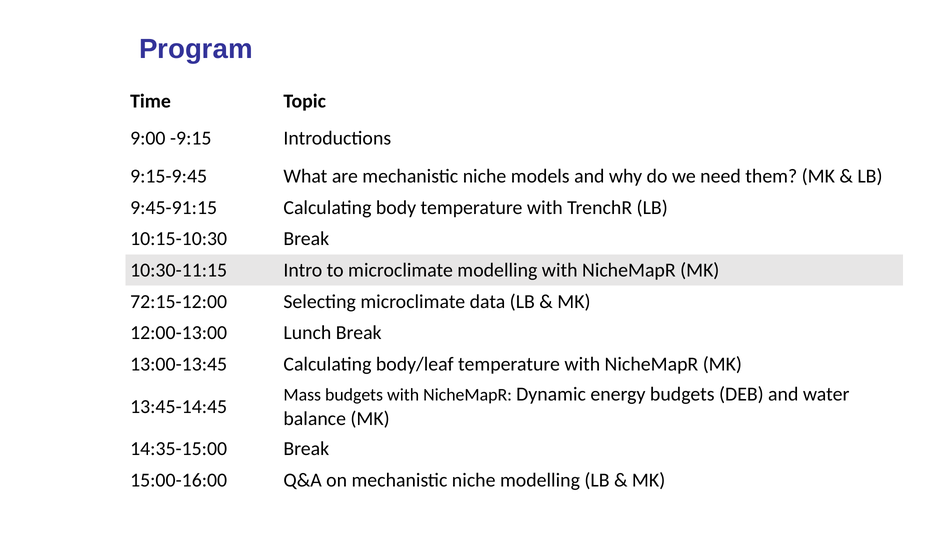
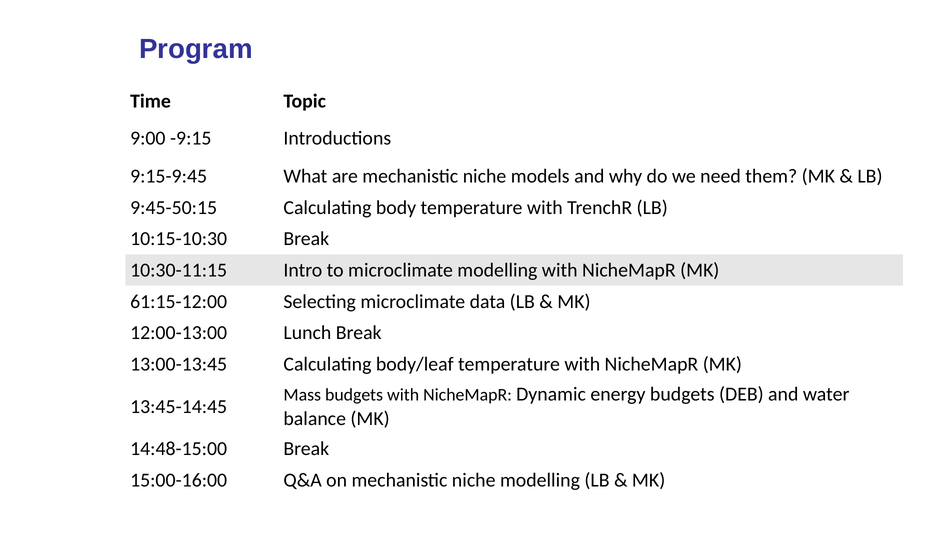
9:45-91:15: 9:45-91:15 -> 9:45-50:15 (174, 208)
72:15-12:00: 72:15-12:00 -> 61:15-12:00 (179, 302)
14:35-15:00: 14:35-15:00 -> 14:48-15:00 (179, 449)
